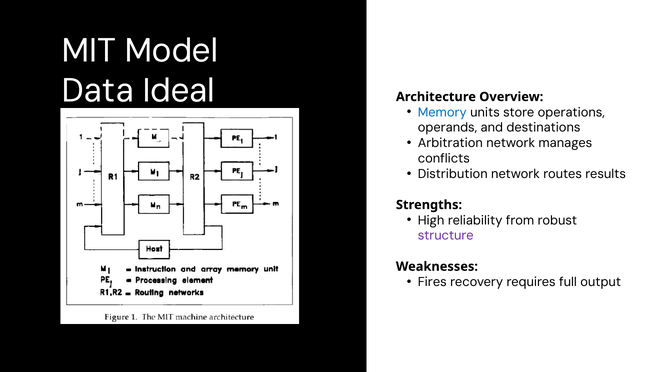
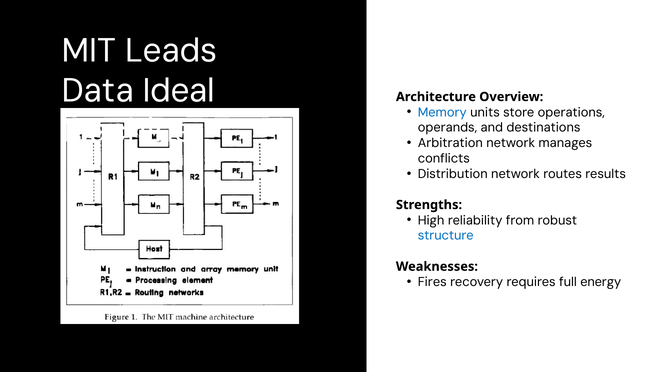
Model: Model -> Leads (171, 51)
structure colour: purple -> blue (446, 236)
output: output -> energy (601, 282)
